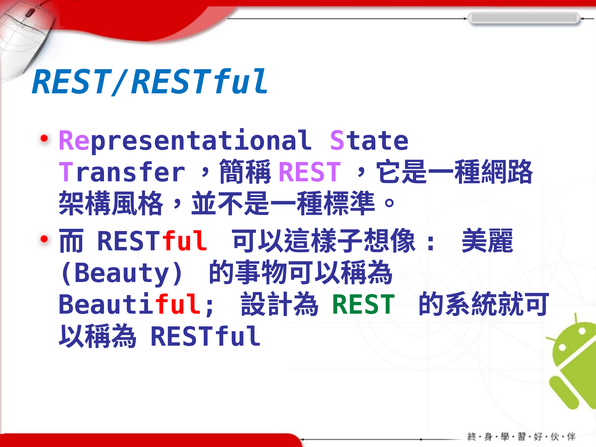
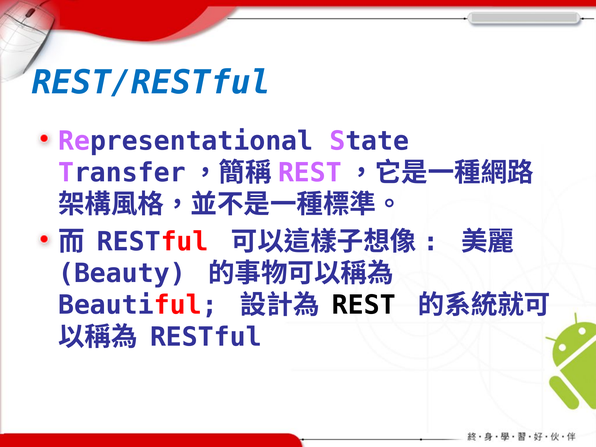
REST colour: green -> black (364, 305)
